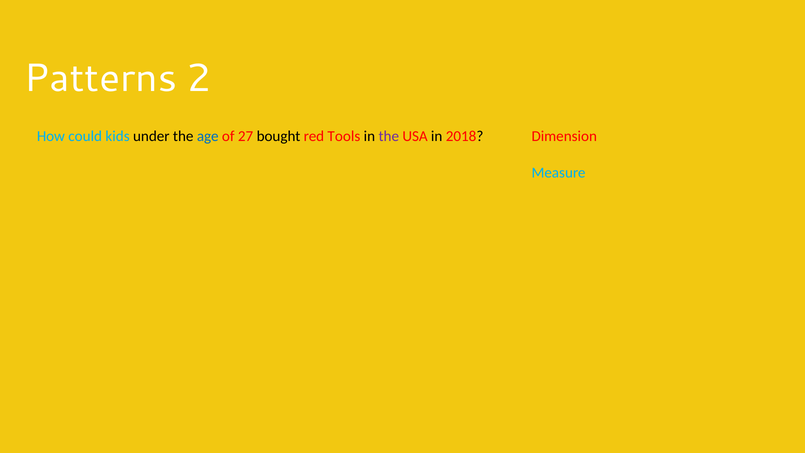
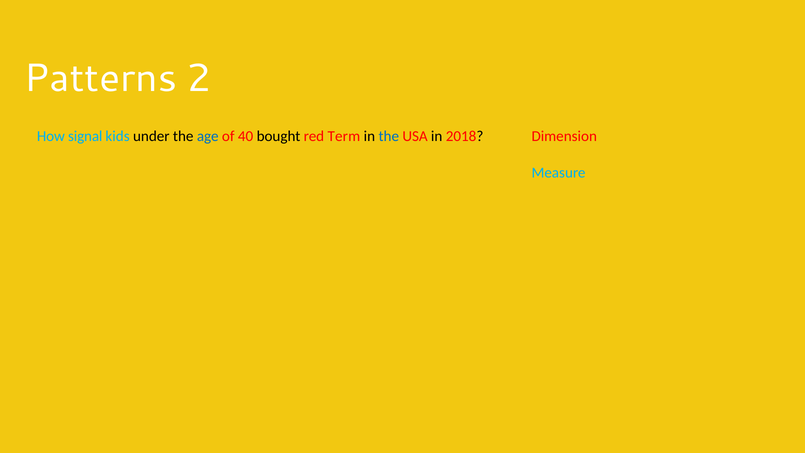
could: could -> signal (85, 136)
27: 27 -> 40 (246, 136)
Tools: Tools -> Term (344, 136)
the colour: purple -> blue (389, 136)
